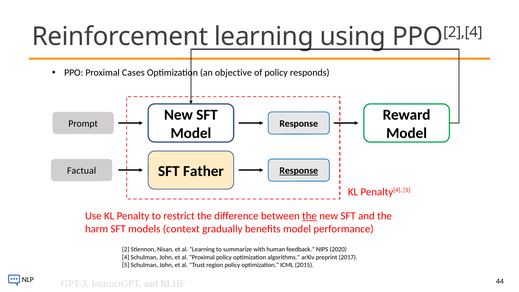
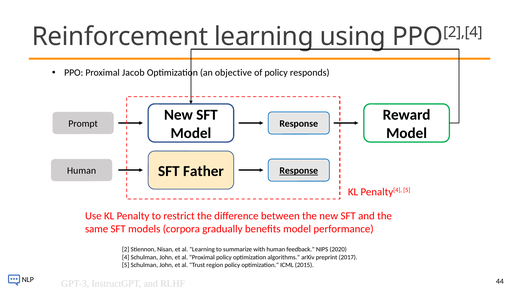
Cases: Cases -> Jacob (133, 73)
Factual: Factual -> Human (82, 171)
the underline: present -> none (310, 216)
harm: harm -> same (97, 229)
context: context -> corpora (181, 229)
